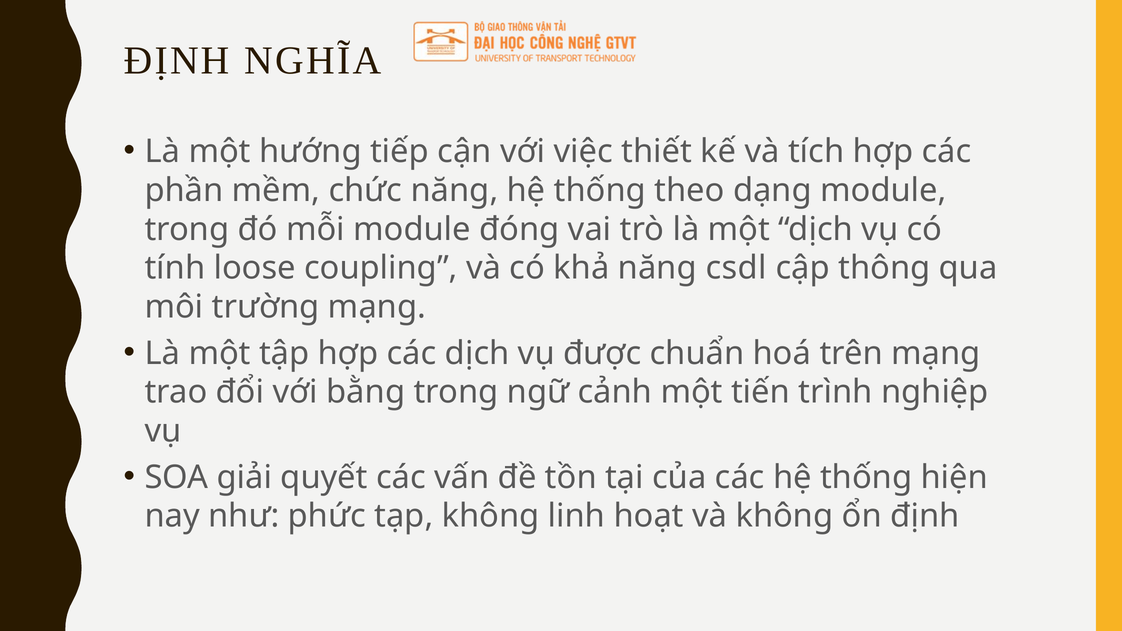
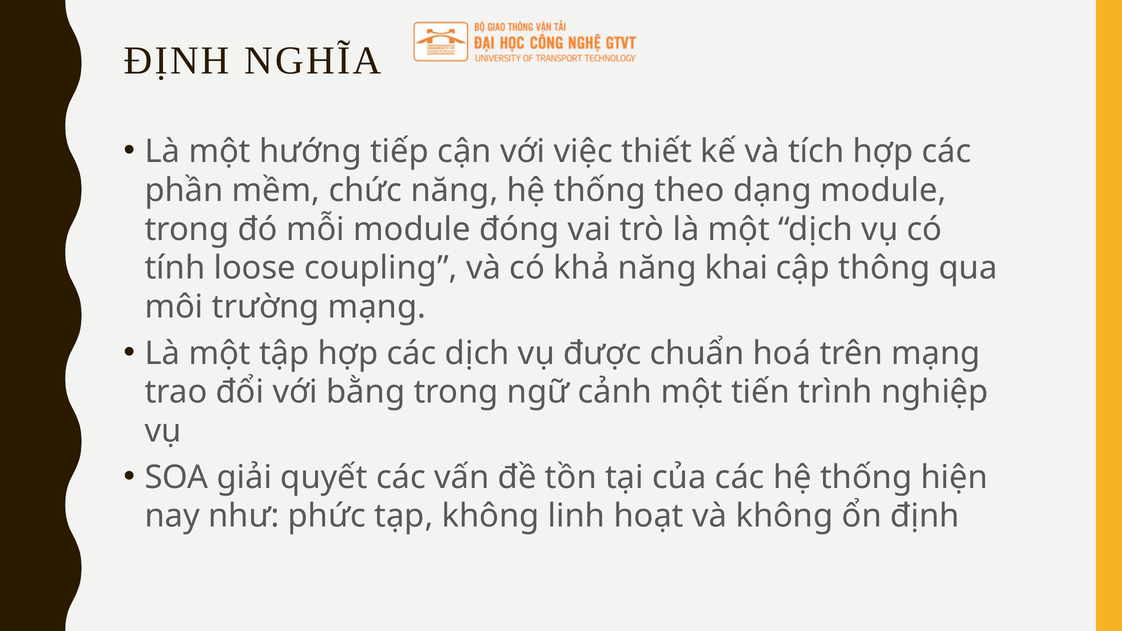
csdl: csdl -> khai (736, 268)
